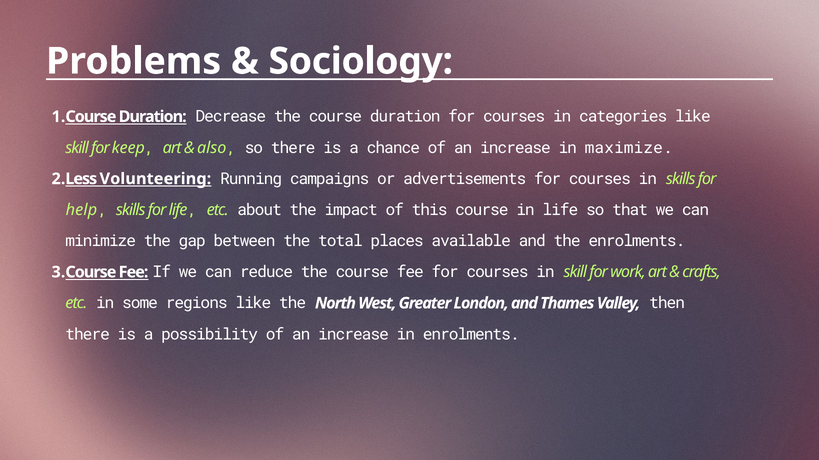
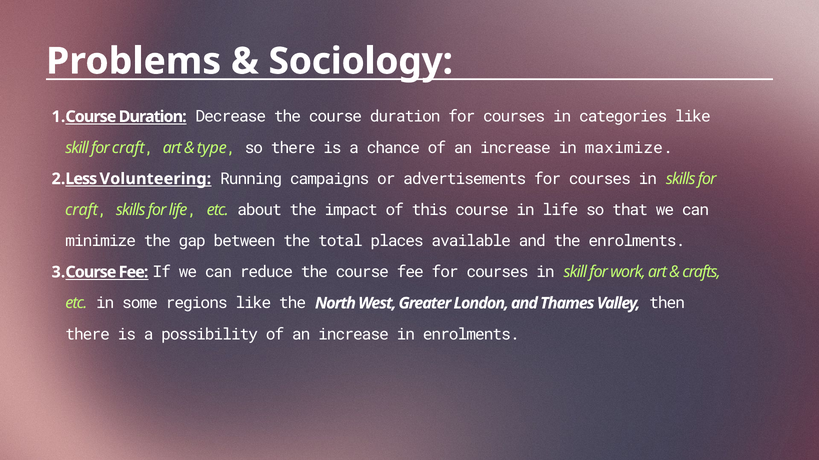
skill for keep: keep -> craft (128, 148)
also: also -> type (212, 148)
help: help -> craft (82, 210)
